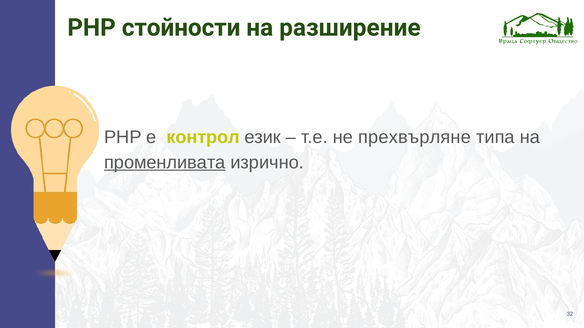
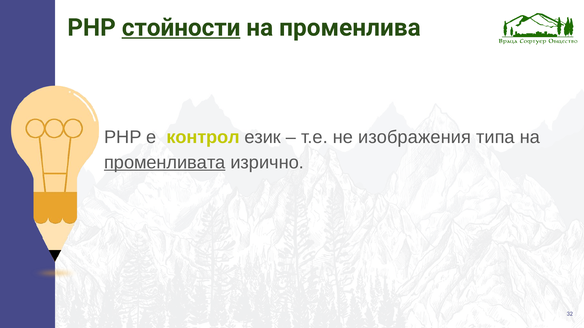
стойности underline: none -> present (181, 28)
разширение: разширение -> променлива (350, 28)
прехвърляне: прехвърляне -> изображения (415, 137)
